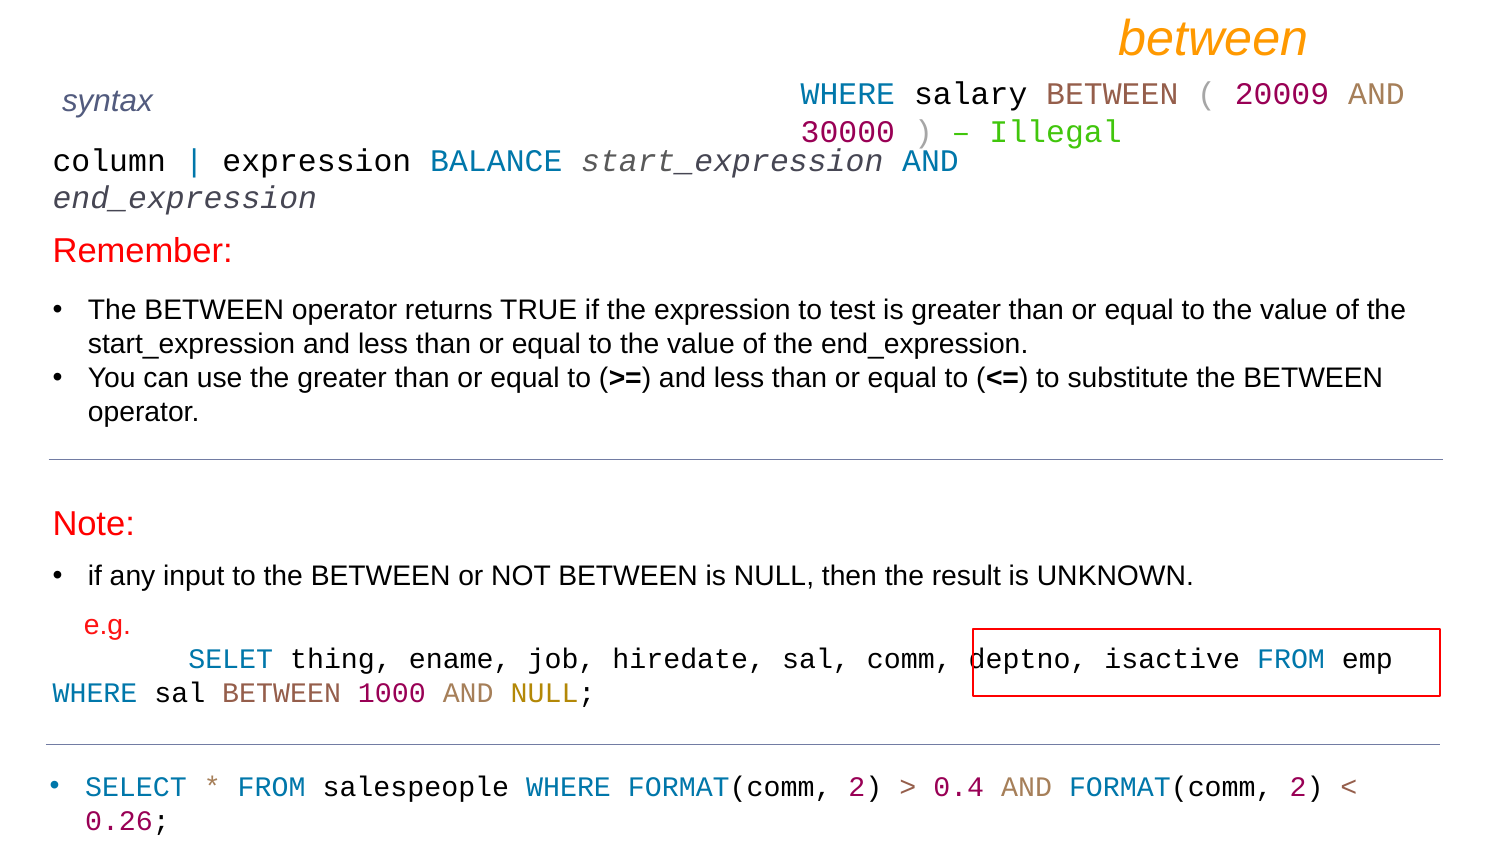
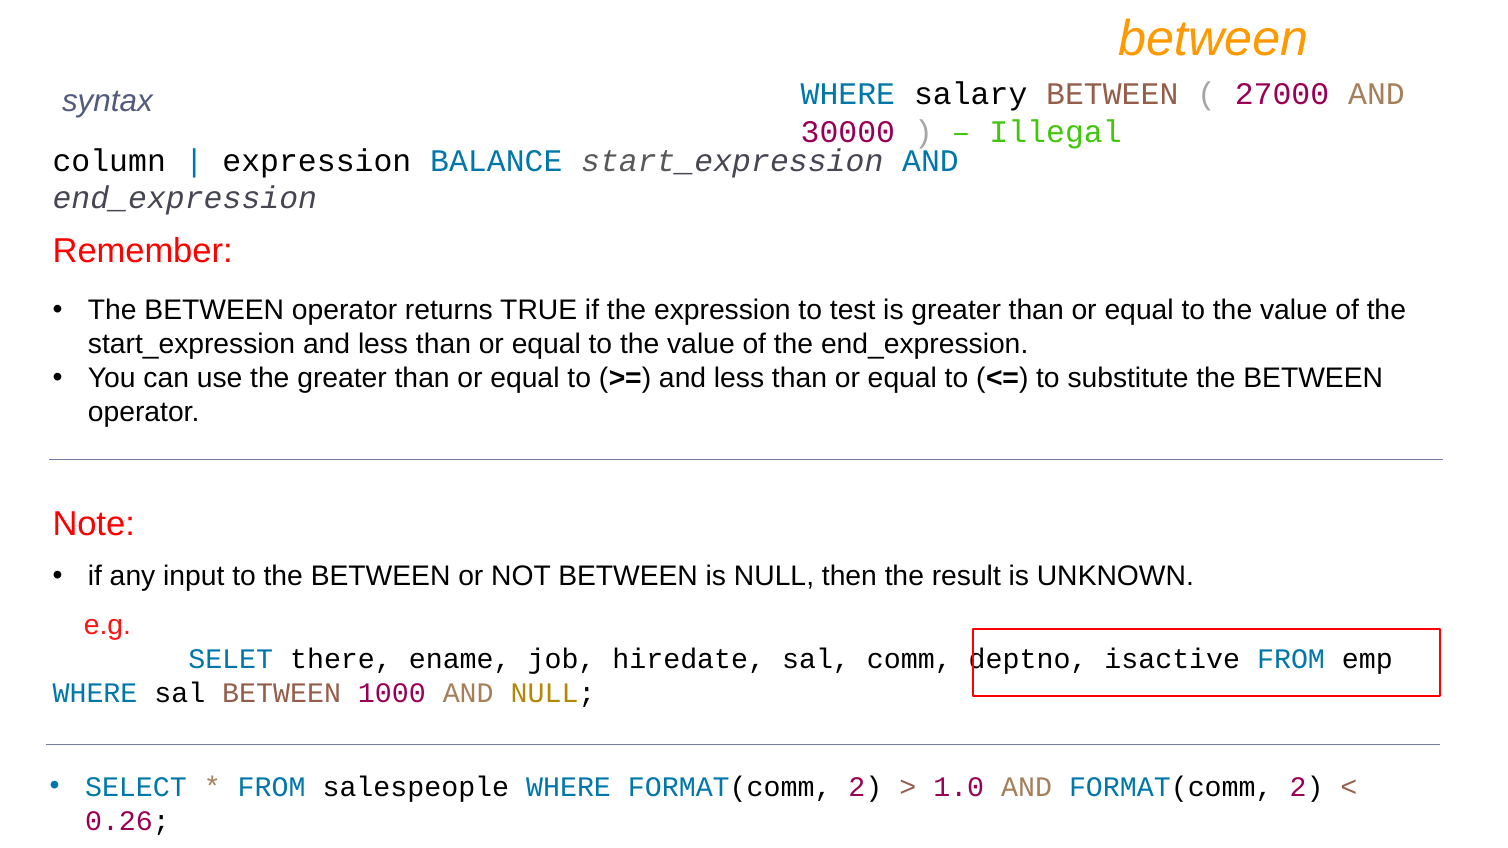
20009: 20009 -> 27000 (1282, 94)
thing: thing -> there (341, 659)
0.4: 0.4 -> 1.0 (959, 787)
